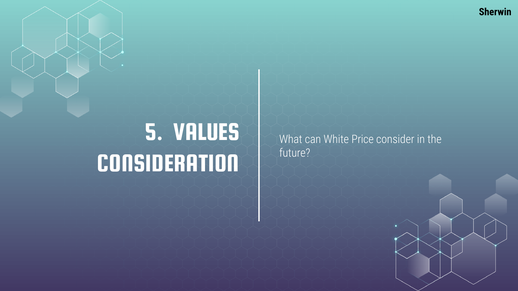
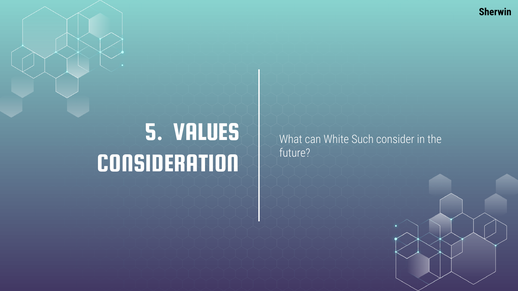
Price: Price -> Such (363, 140)
